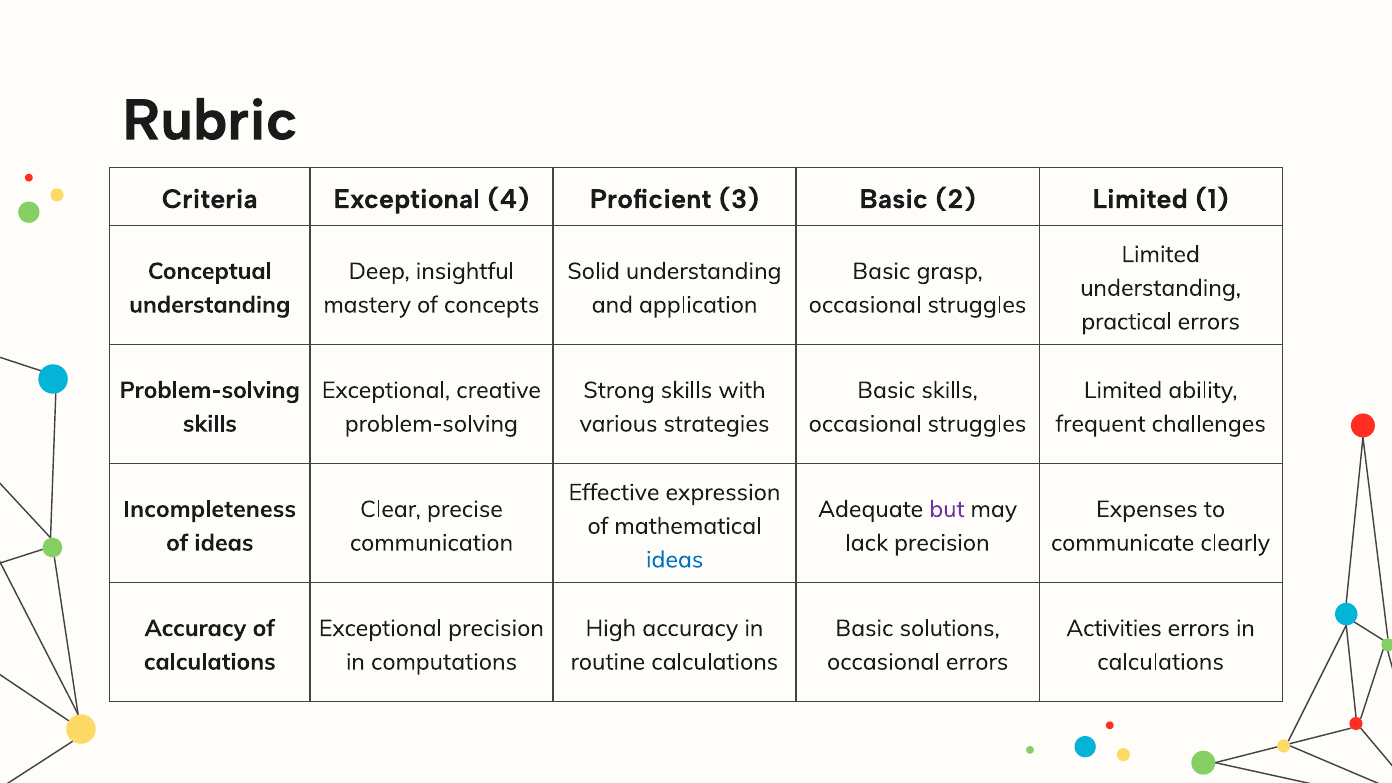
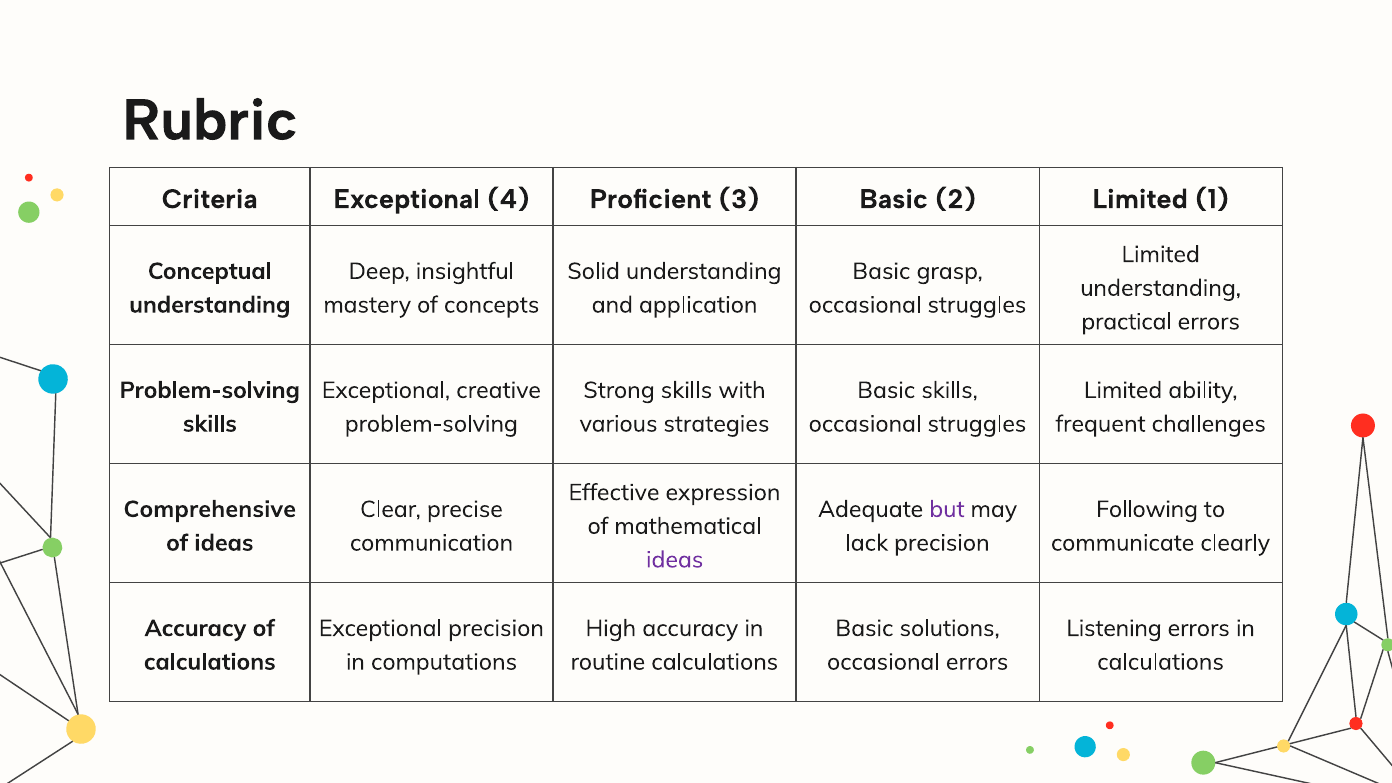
Incompleteness: Incompleteness -> Comprehensive (210, 509)
Expenses: Expenses -> Following (1147, 509)
ideas colour: blue -> purple (675, 560)
Activities: Activities -> Listening (1114, 628)
